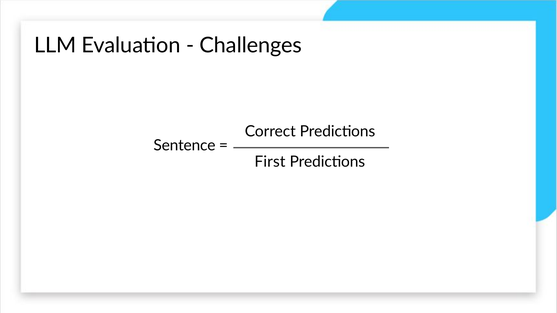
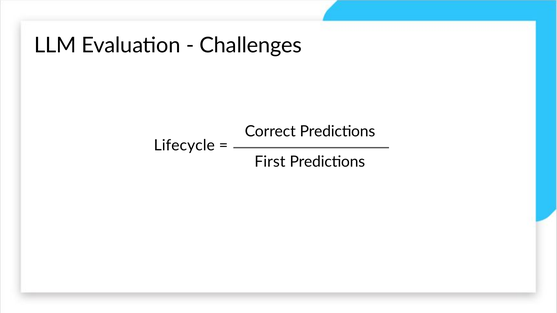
Sentence: Sentence -> Lifecycle (184, 146)
